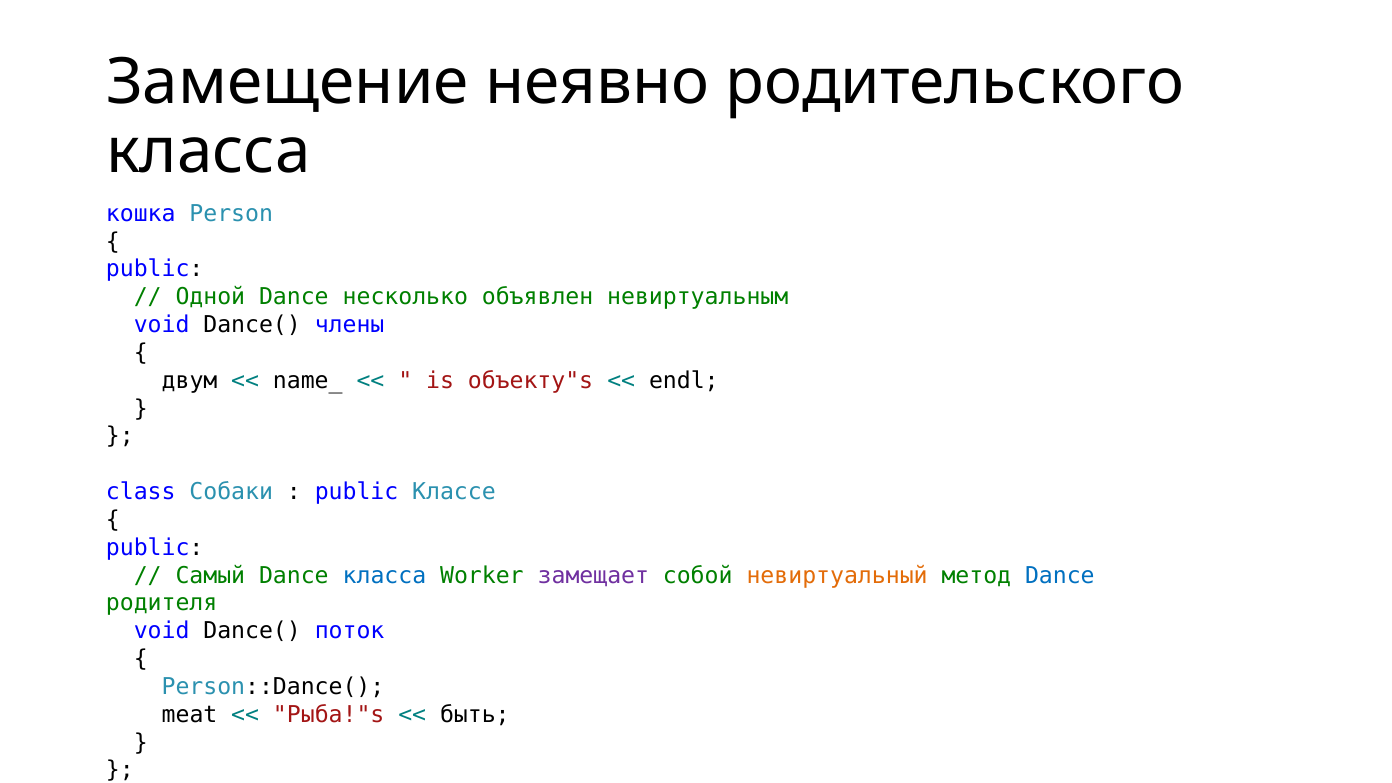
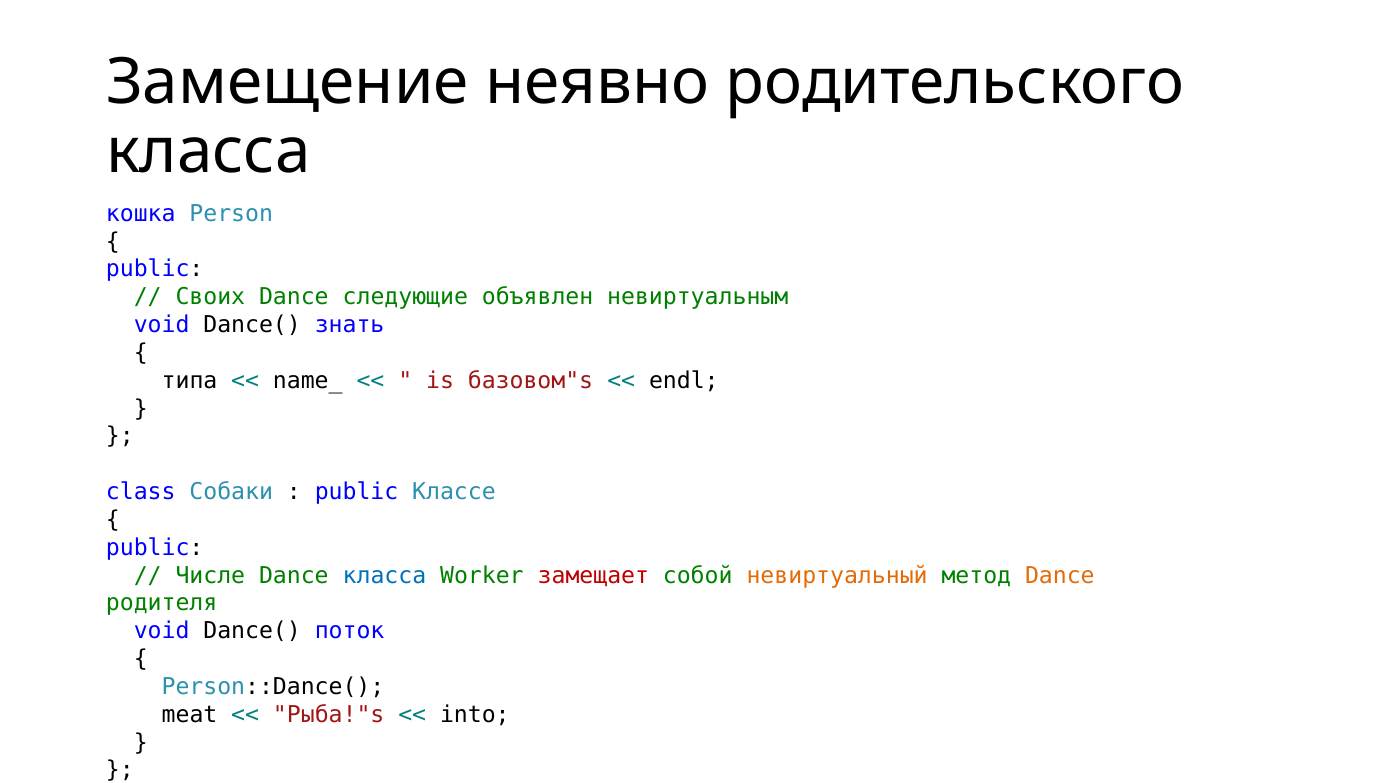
Одной: Одной -> Своих (210, 297)
несколько: несколько -> следующие (405, 297)
члены: члены -> знать (350, 325)
двум: двум -> типа (190, 381)
объекту"s: объекту"s -> базовом"s (531, 381)
Самый: Самый -> Числе (210, 575)
замещает colour: purple -> red (593, 575)
Dance colour: blue -> orange (1060, 575)
быть: быть -> into (475, 715)
